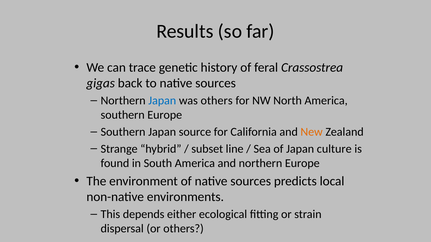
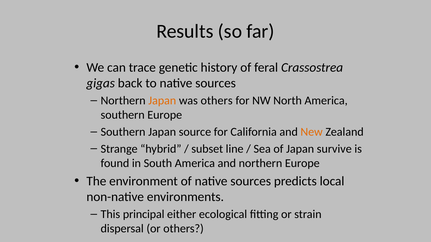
Japan colour: blue -> orange (162, 101)
culture: culture -> survive (334, 149)
depends: depends -> principal (144, 215)
